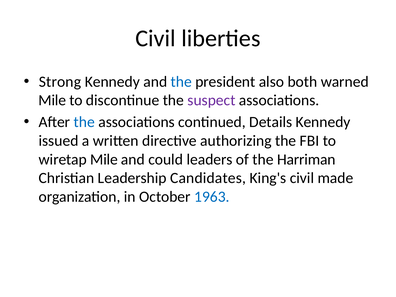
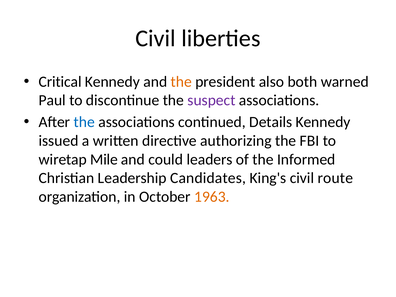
Strong: Strong -> Critical (60, 82)
the colour: blue -> orange (181, 82)
Mile: Mile -> Paul (52, 100)
Harriman: Harriman -> Informed (306, 159)
made: made -> route (335, 178)
1963 colour: blue -> orange (212, 197)
